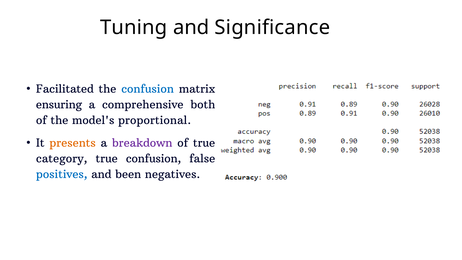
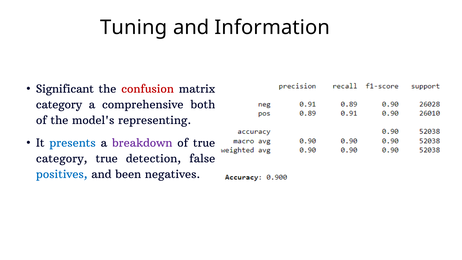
Significance: Significance -> Information (272, 27)
Facilitated: Facilitated -> Significant (65, 89)
confusion colour: blue -> red (148, 89)
ensuring: ensuring -> category (59, 105)
proportional: proportional -> representing (155, 121)
presents colour: orange -> blue (73, 143)
true confusion: confusion -> detection (153, 159)
